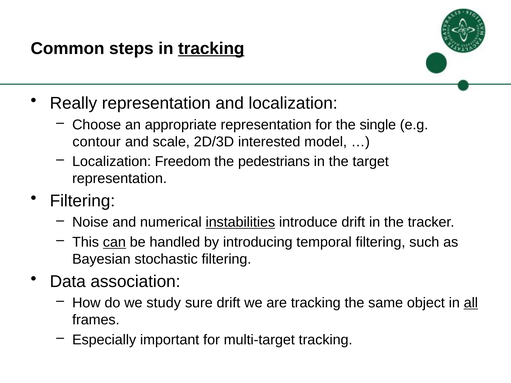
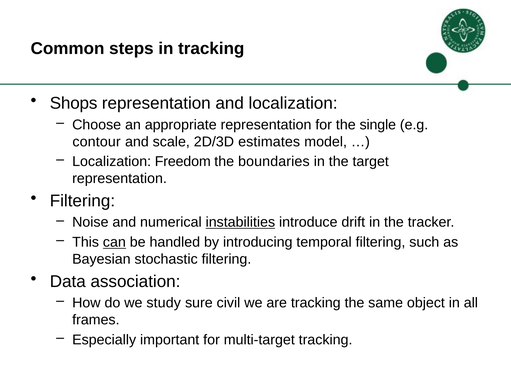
tracking underline: present -> none (211, 48)
Really: Really -> Shops (74, 103)
interested: interested -> estimates (269, 142)
pedestrians: pedestrians -> boundaries (274, 162)
sure drift: drift -> civil (228, 303)
all underline: present -> none (471, 303)
